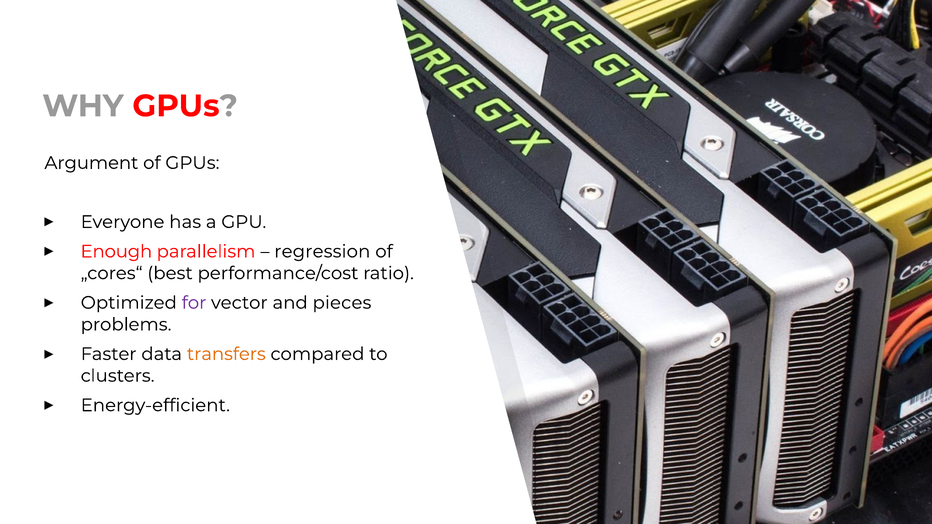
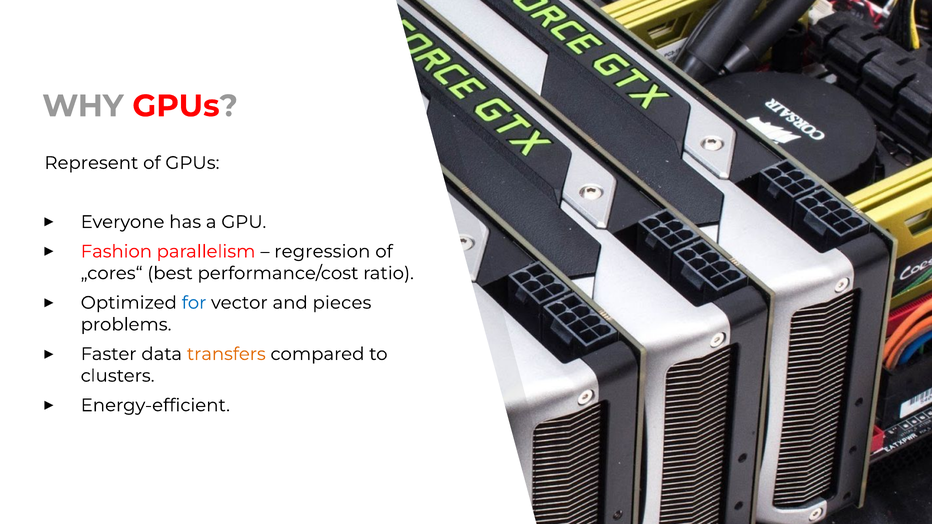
Argument: Argument -> Represent (91, 163)
Enough: Enough -> Fashion (116, 252)
for colour: purple -> blue (194, 303)
